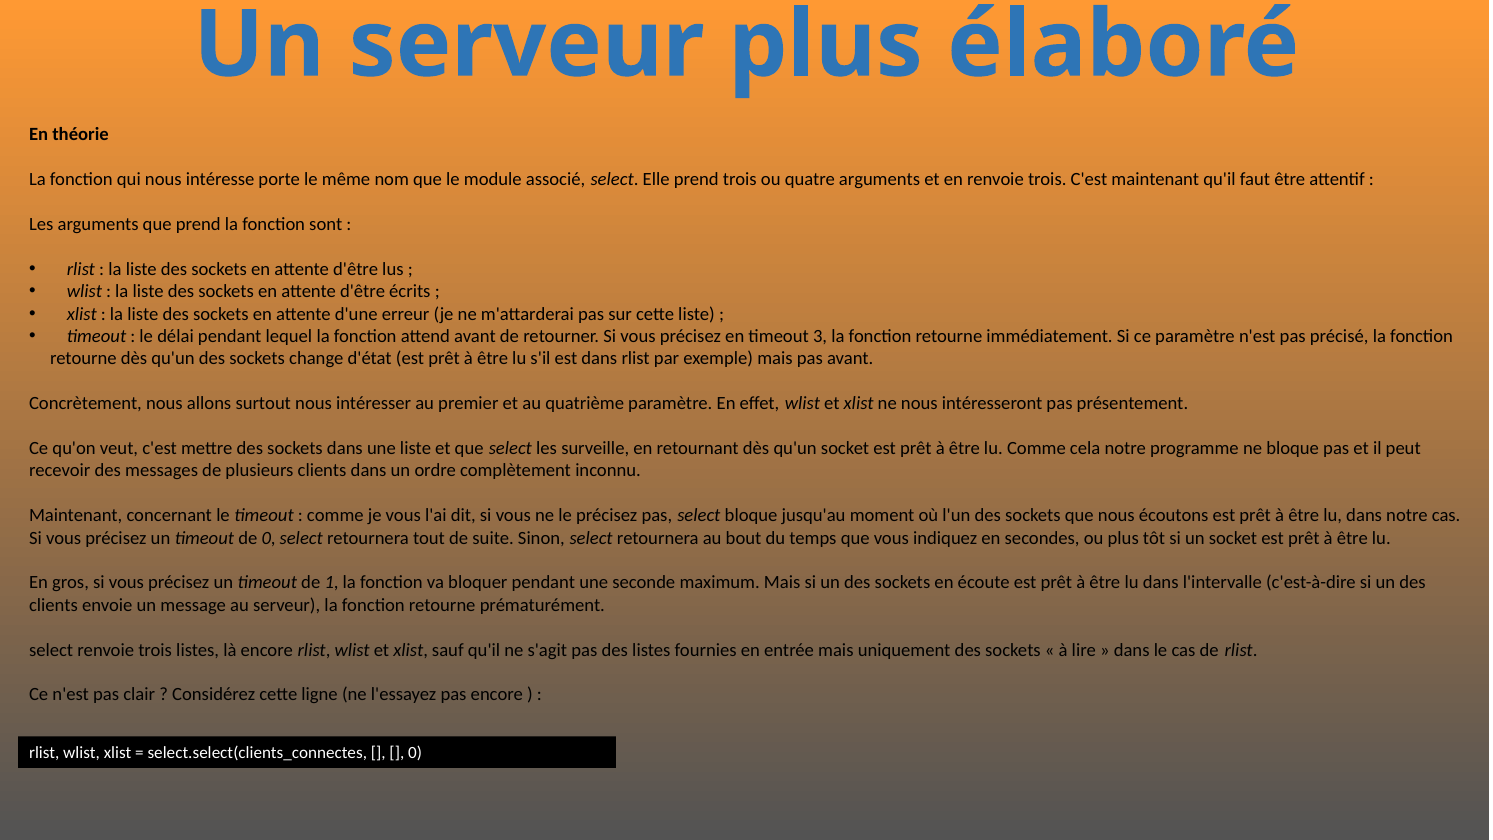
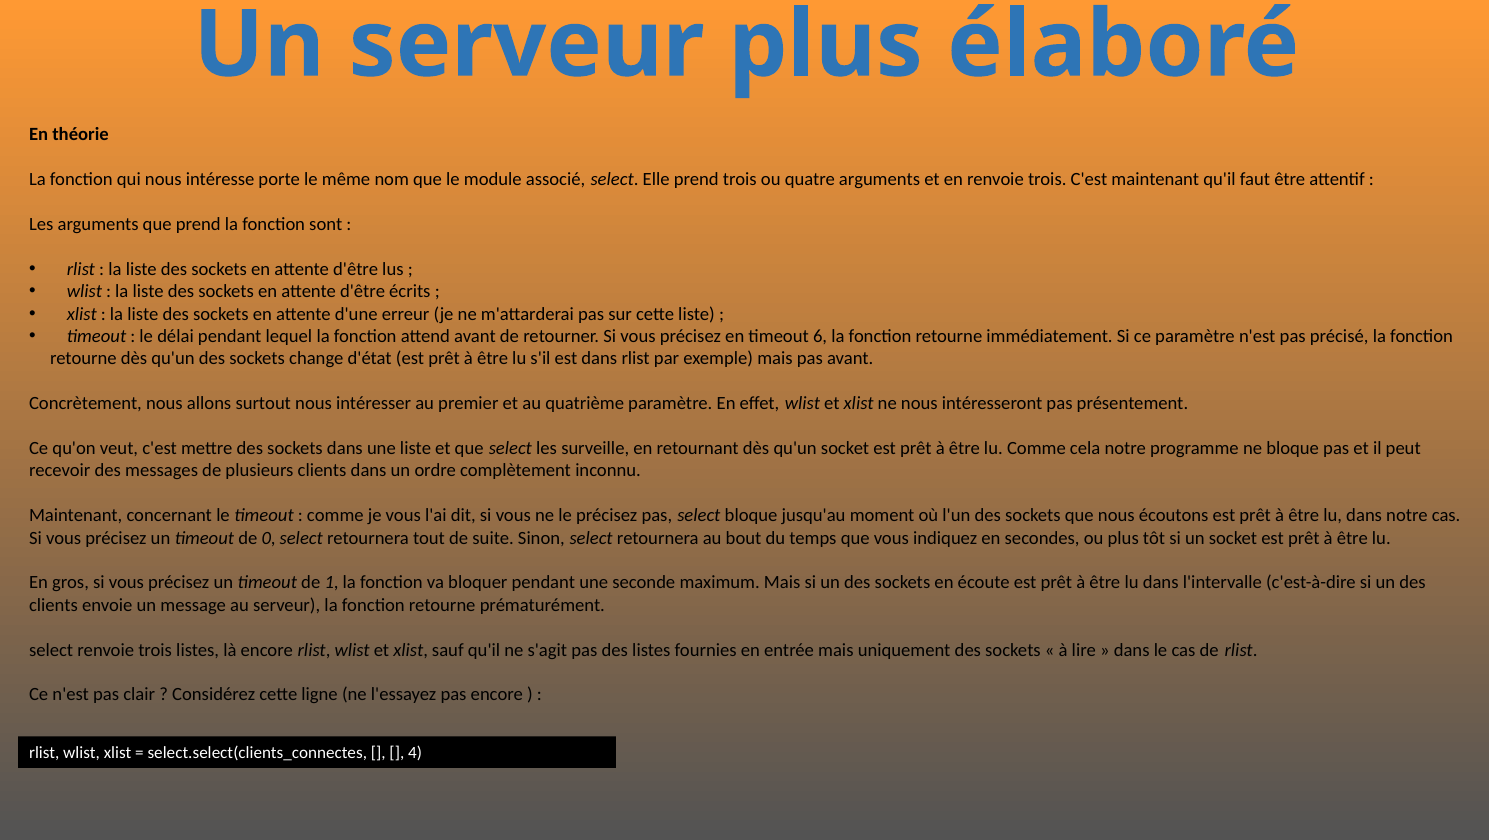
3: 3 -> 6 (820, 336)
0: 0 -> 4 (415, 753)
